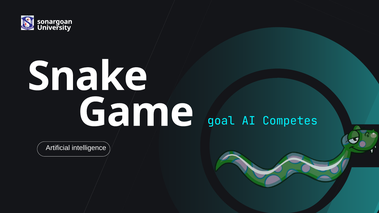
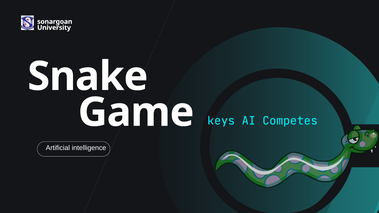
goal: goal -> keys (221, 121)
